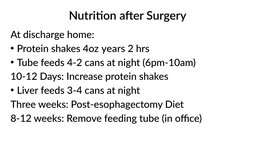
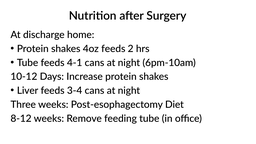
4oz years: years -> feeds (113, 49)
4-2: 4-2 -> 4-1 (75, 63)
